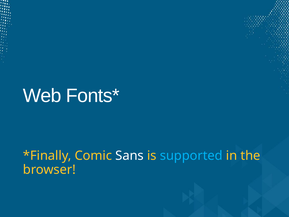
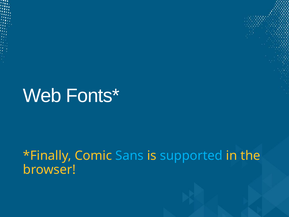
Sans colour: white -> light blue (130, 156)
